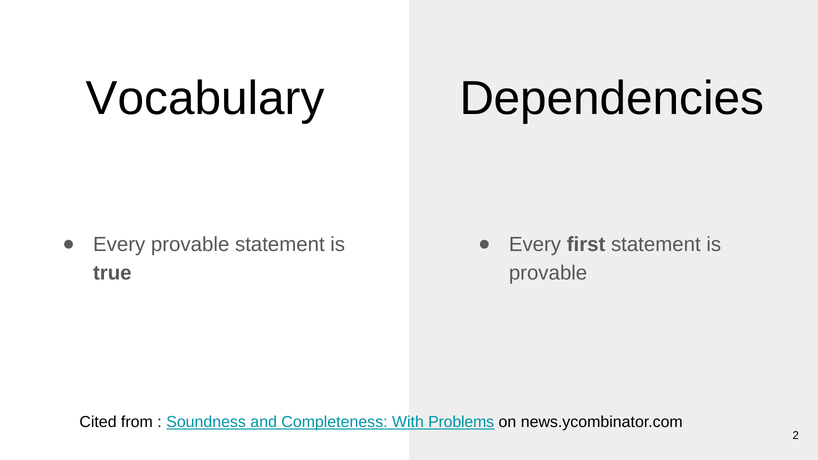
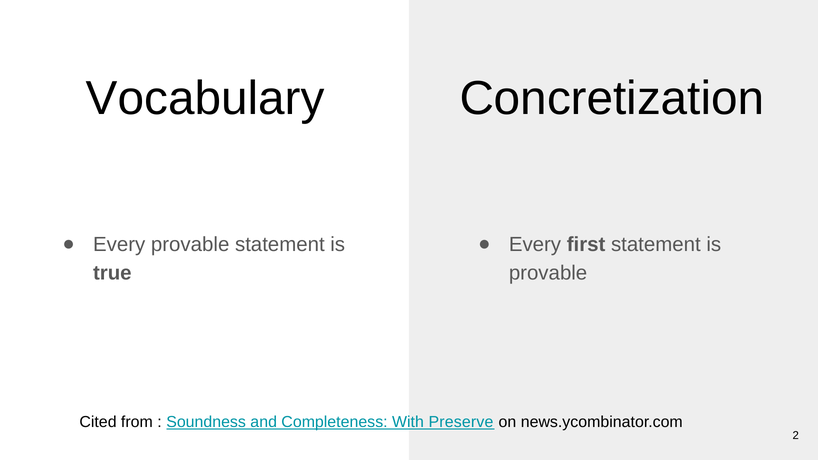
Dependencies: Dependencies -> Concretization (612, 98)
Problems: Problems -> Preserve (461, 422)
